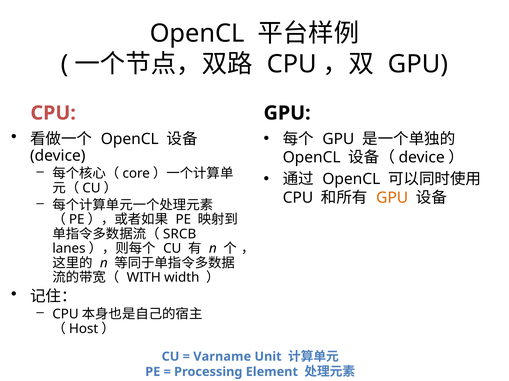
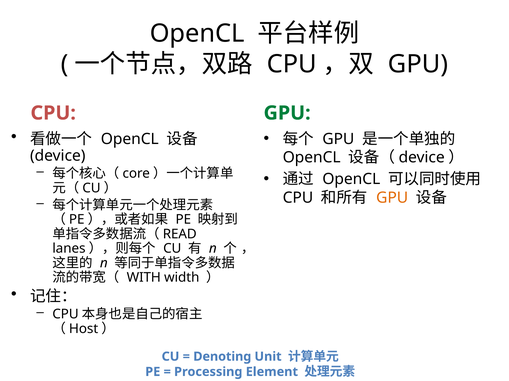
GPU colour: black -> green (287, 113)
SRCB: SRCB -> READ (180, 234)
Varname: Varname -> Denoting (222, 357)
